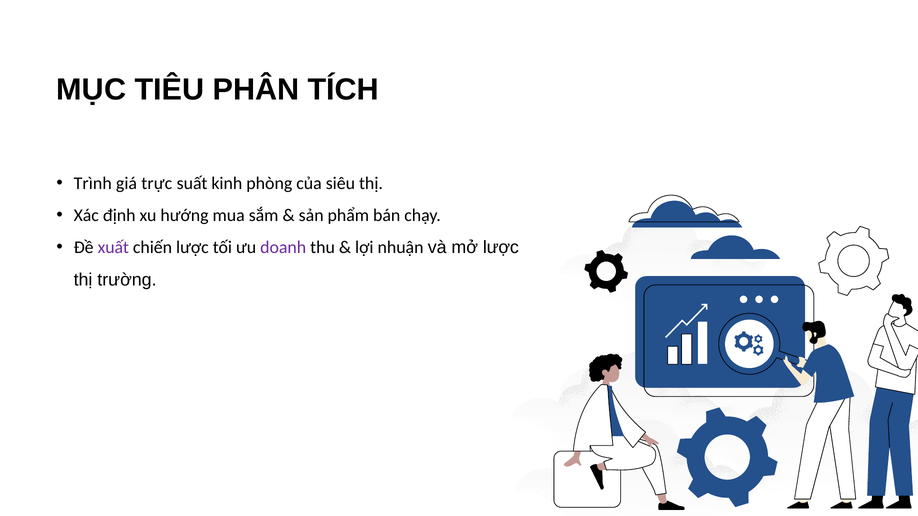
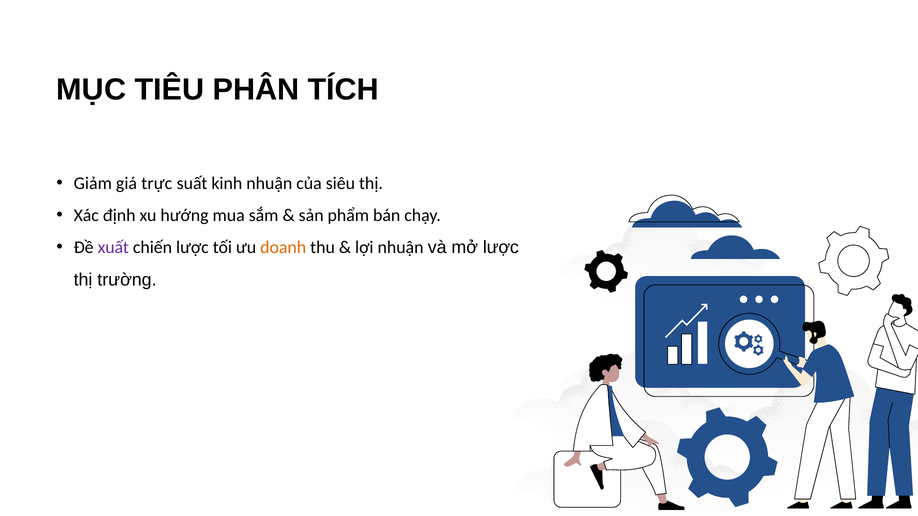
Trình: Trình -> Giảm (93, 183)
kinh phòng: phòng -> nhuận (269, 183)
doanh colour: purple -> orange (283, 248)
